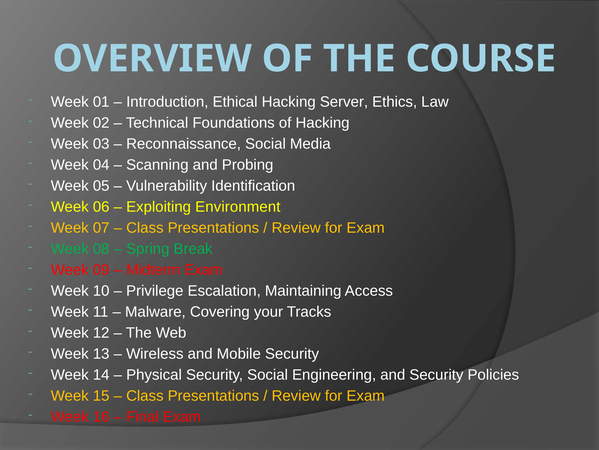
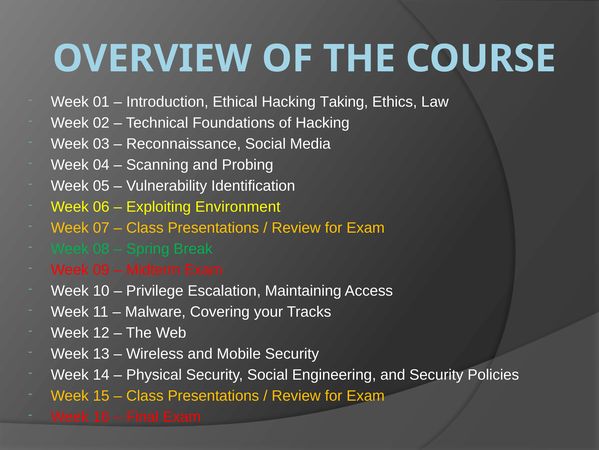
Server: Server -> Taking (344, 102)
